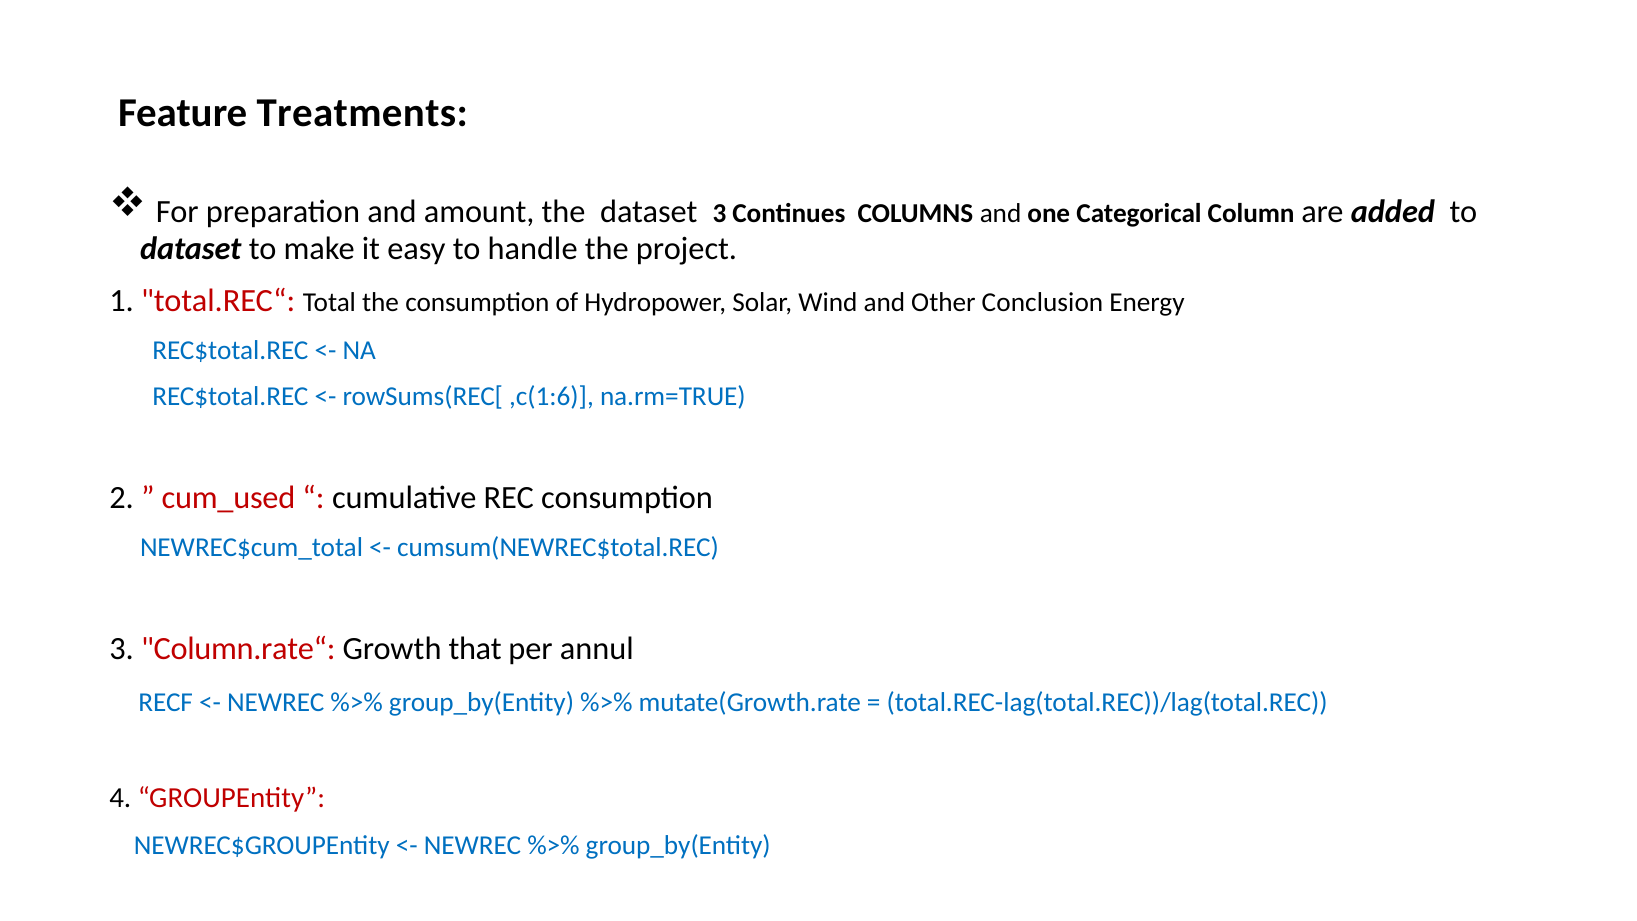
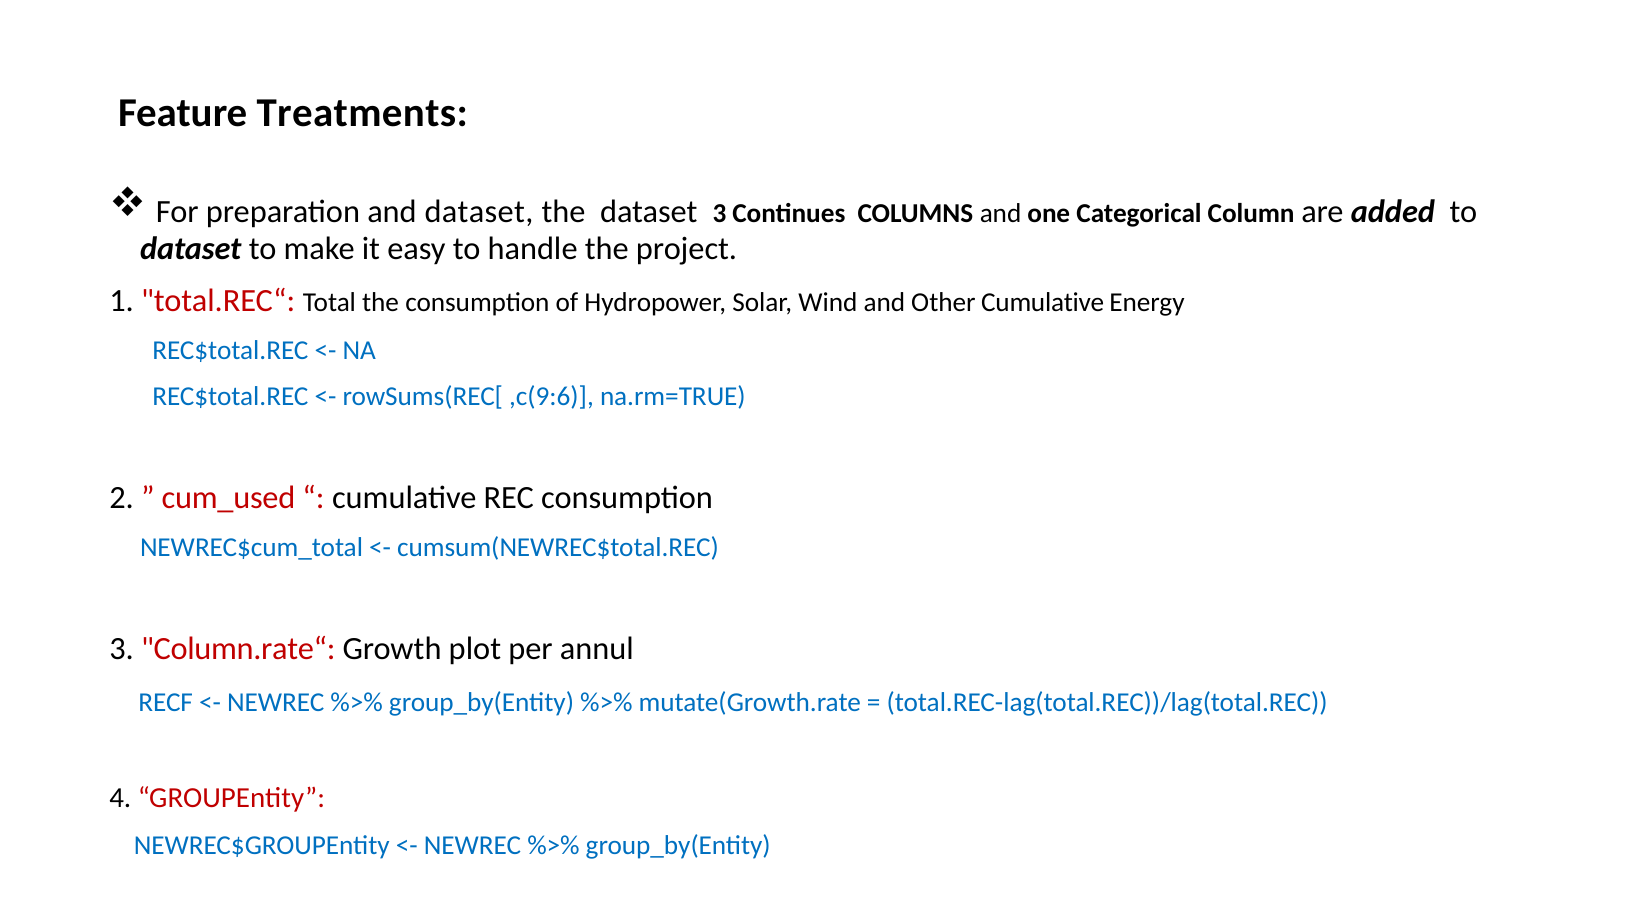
and amount: amount -> dataset (479, 212)
Other Conclusion: Conclusion -> Cumulative (1043, 303)
,c(1:6: ,c(1:6 -> ,c(9:6 (552, 397)
that: that -> plot (475, 649)
